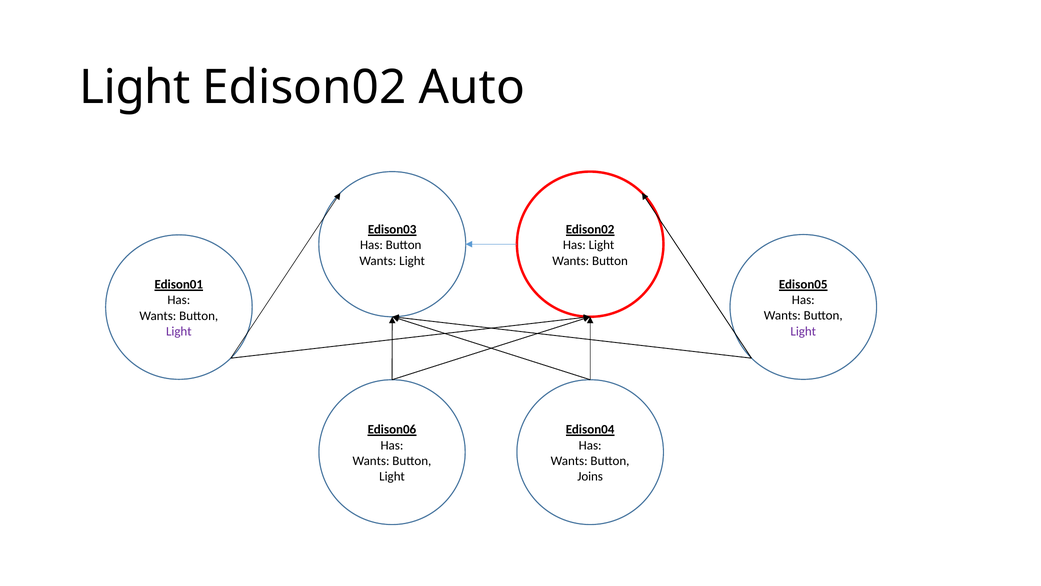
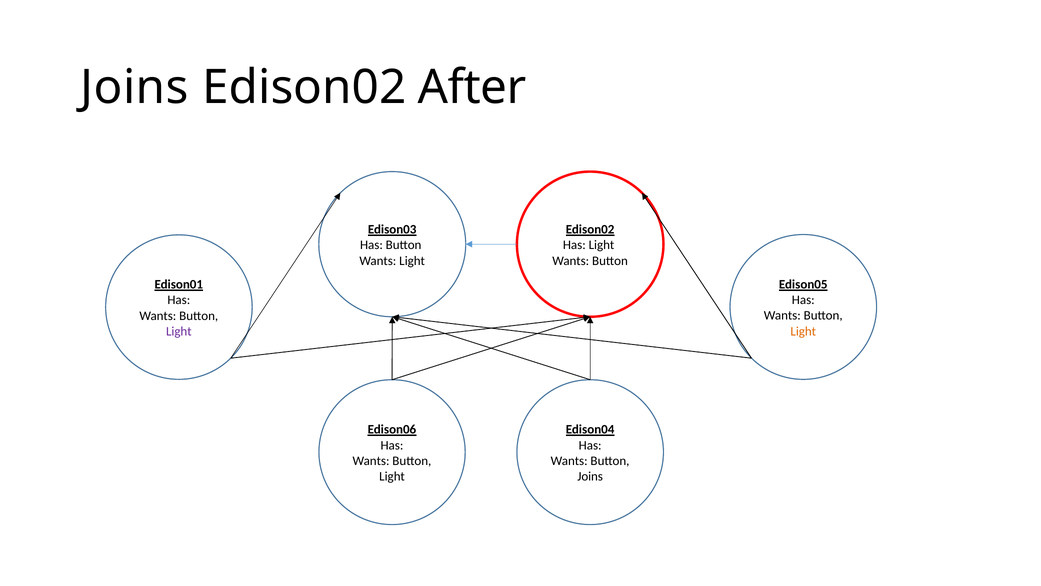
Light: Light -> Joins (134, 87)
Auto: Auto -> After (472, 87)
Light colour: purple -> orange (803, 331)
